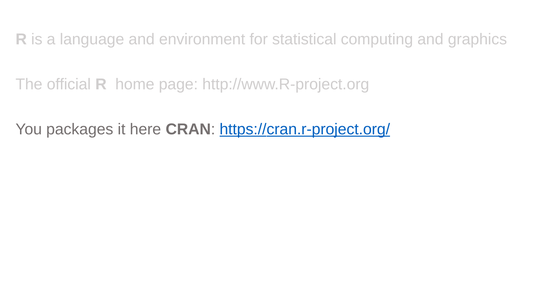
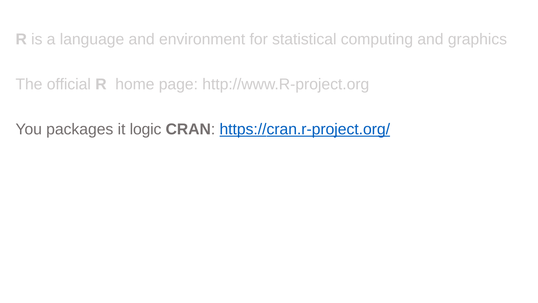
here: here -> logic (146, 129)
